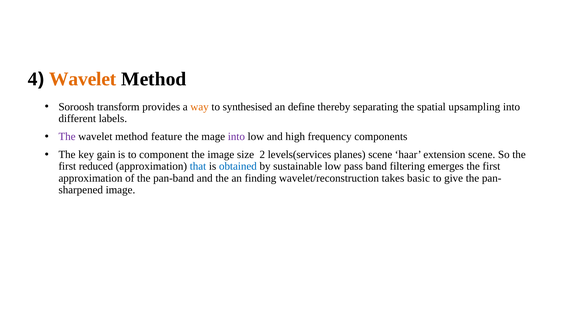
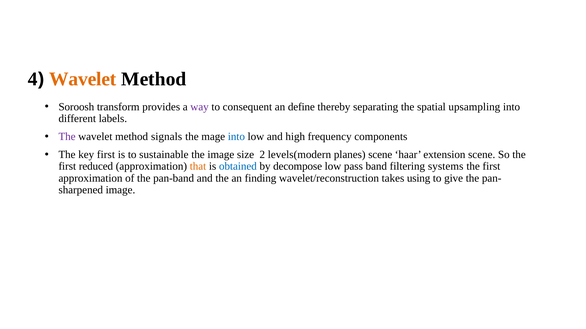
way colour: orange -> purple (200, 107)
synthesised: synthesised -> consequent (247, 107)
feature: feature -> signals (167, 137)
into colour: purple -> blue (236, 137)
key gain: gain -> first (106, 155)
component: component -> sustainable (164, 155)
levels(services: levels(services -> levels(modern (299, 155)
that colour: blue -> orange (198, 167)
sustainable: sustainable -> decompose (298, 167)
emerges: emerges -> systems (446, 167)
basic: basic -> using (419, 179)
